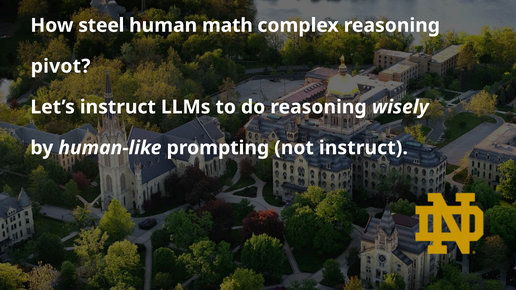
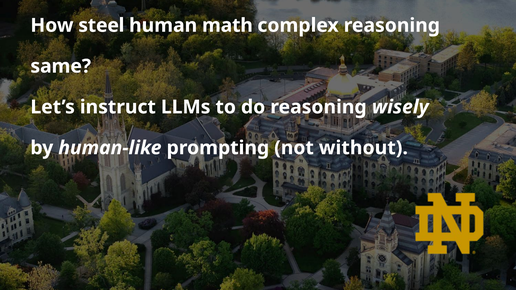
pivot: pivot -> same (61, 66)
not instruct: instruct -> without (363, 148)
